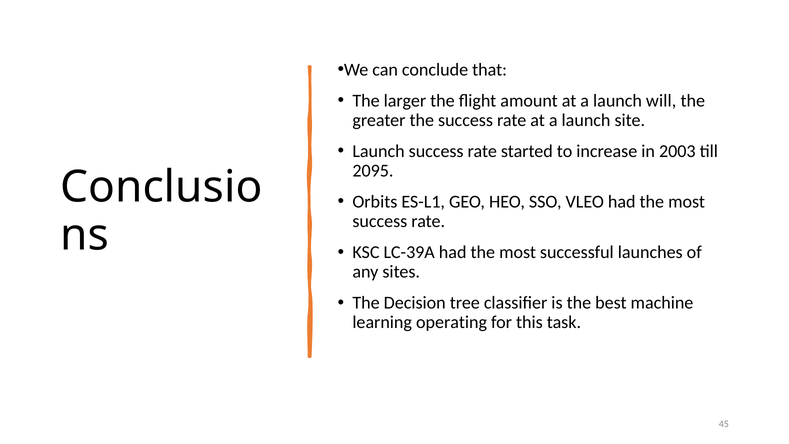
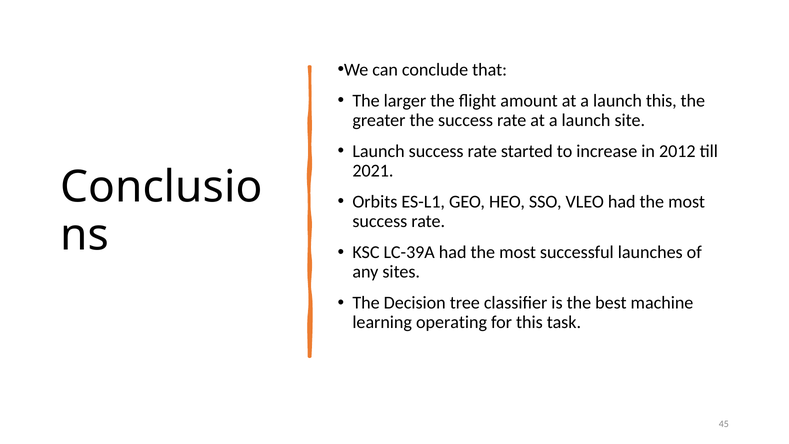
launch will: will -> this (661, 101)
2003: 2003 -> 2012 (677, 151)
2095: 2095 -> 2021 (373, 171)
